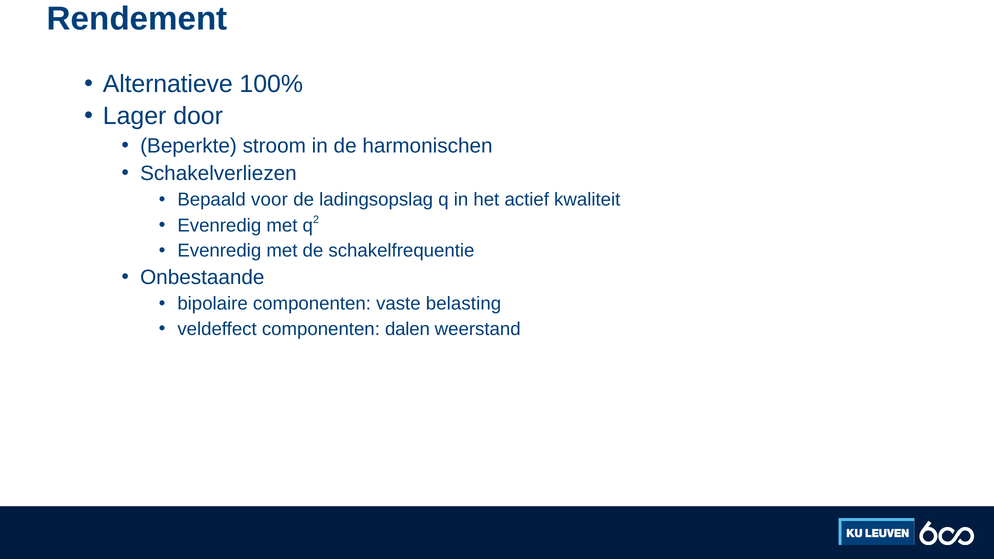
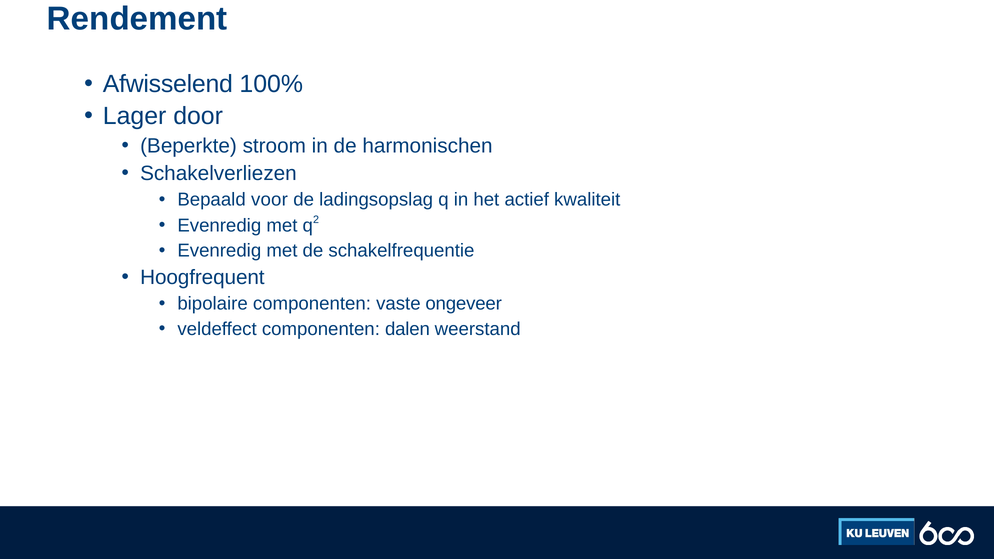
Alternatieve: Alternatieve -> Afwisselend (168, 84)
Onbestaande: Onbestaande -> Hoogfrequent (202, 277)
belasting: belasting -> ongeveer (464, 304)
